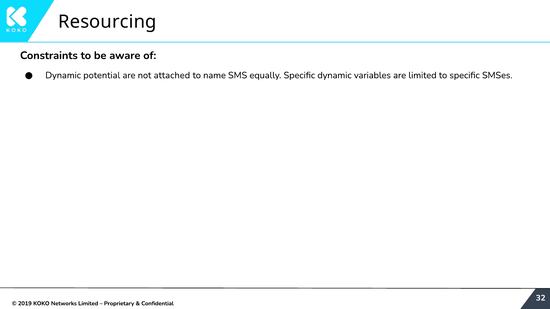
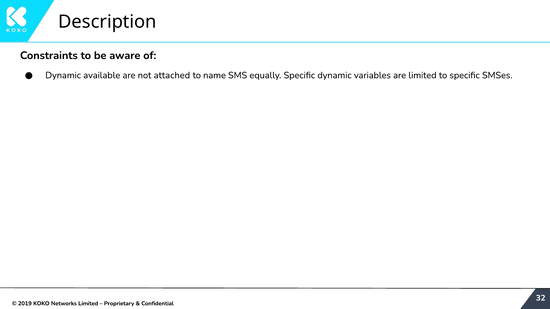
Resourcing: Resourcing -> Description (107, 22)
potential: potential -> available (102, 75)
